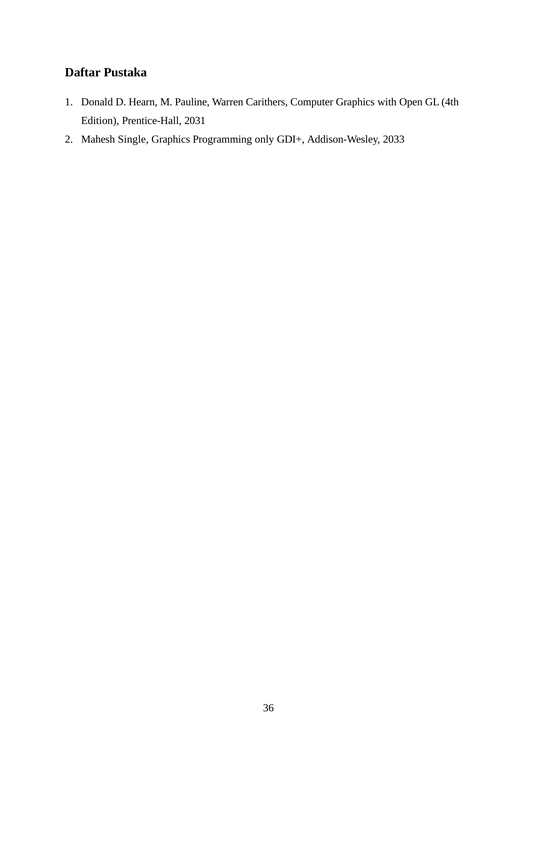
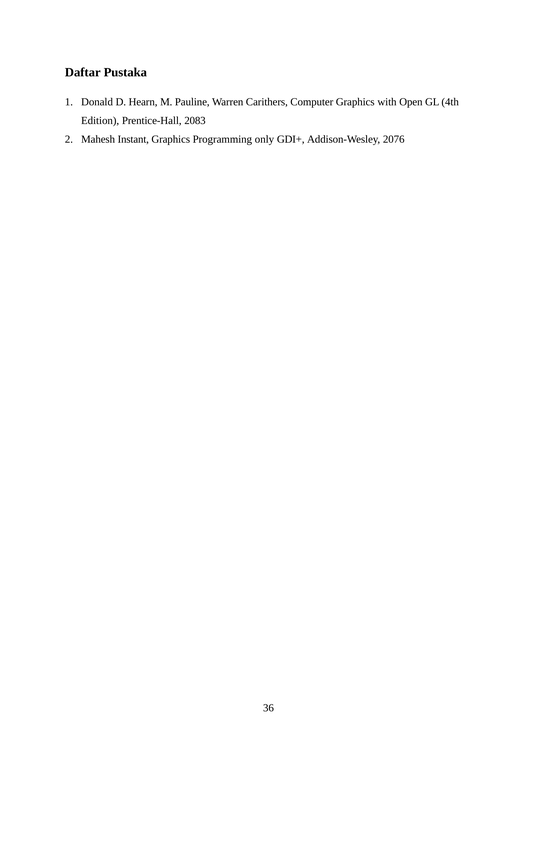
2031: 2031 -> 2083 (195, 121)
Single: Single -> Instant (133, 139)
2033: 2033 -> 2076 (394, 139)
